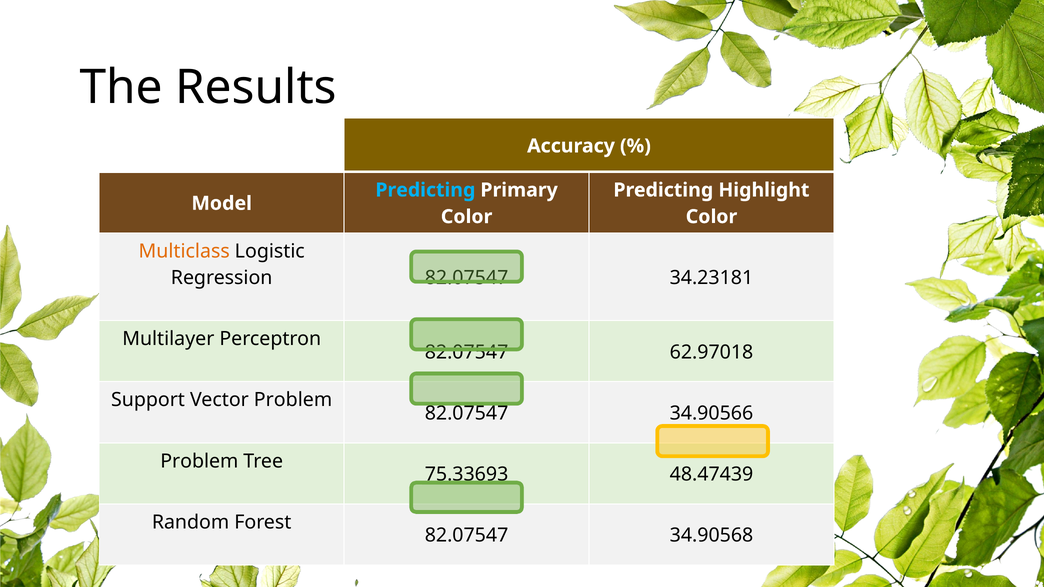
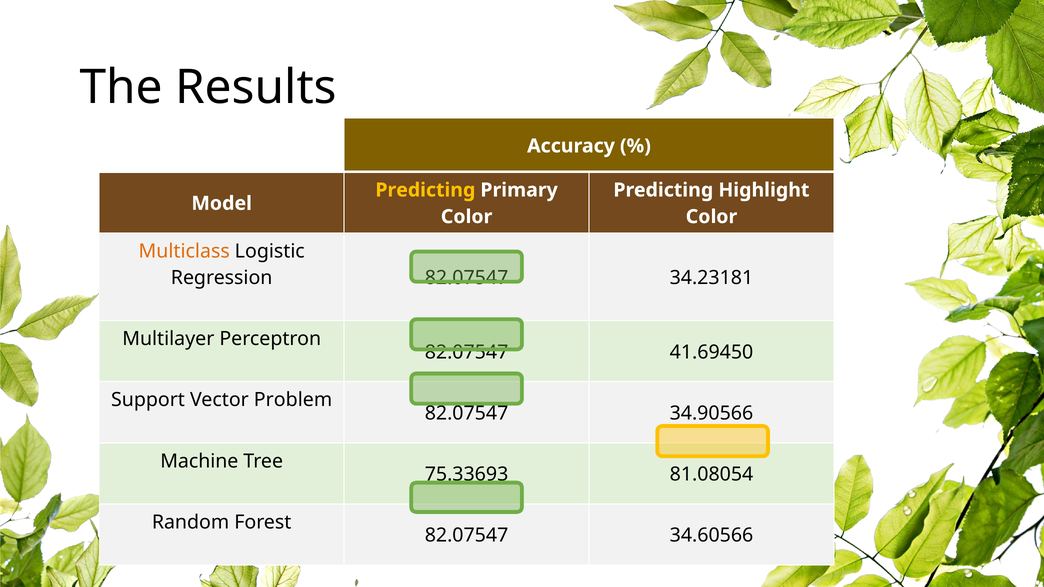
Predicting colour: light blue -> yellow (425, 190)
62.97018: 62.97018 -> 41.69450 (712, 352)
Problem: Problem -> Machine (199, 461)
48.47439: 48.47439 -> 81.08054 (712, 475)
34.90568: 34.90568 -> 34.60566 (712, 536)
